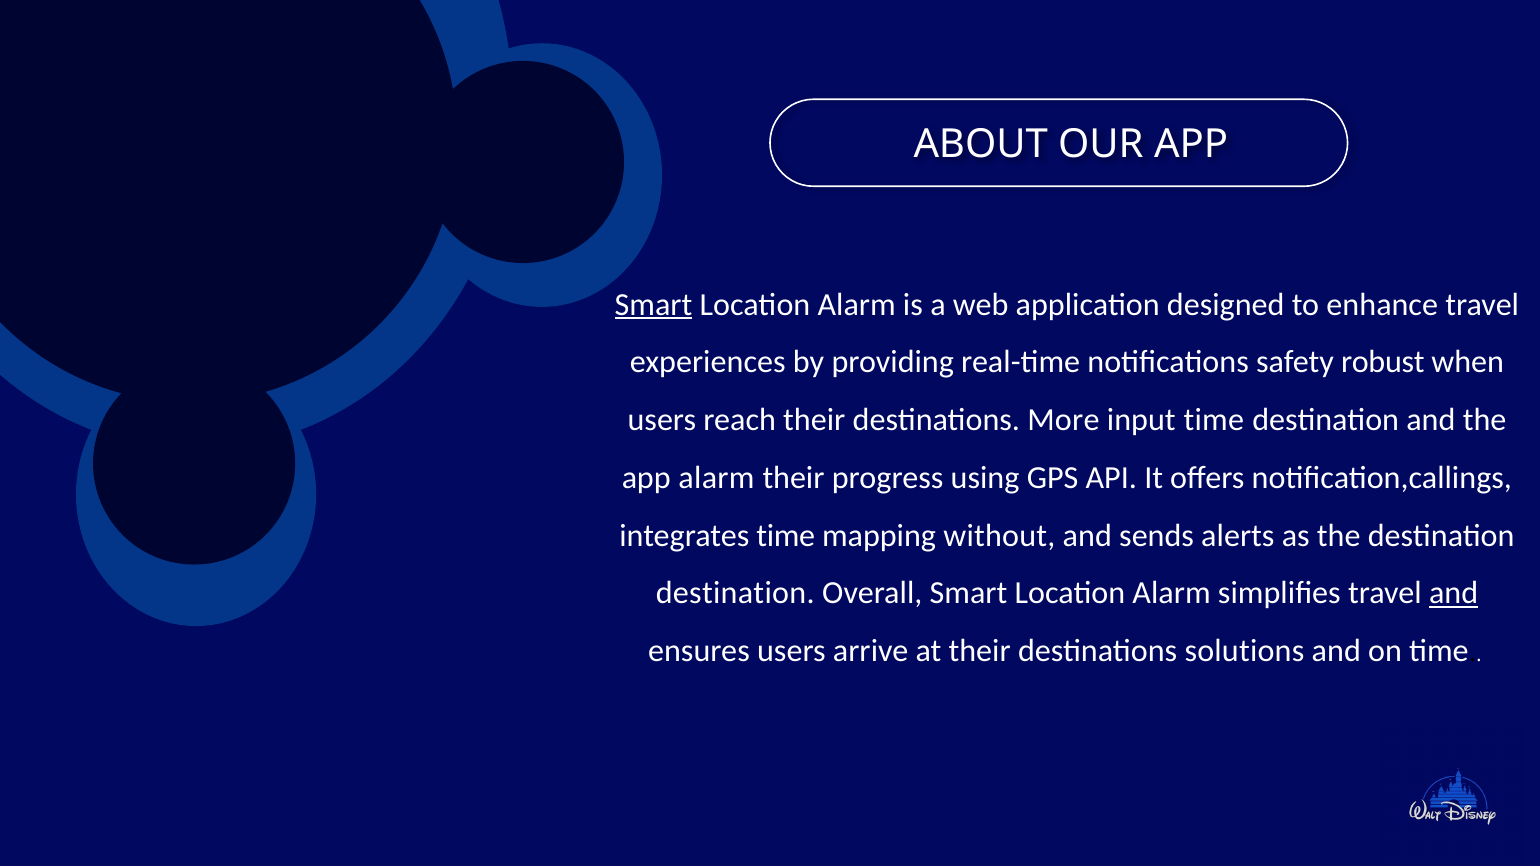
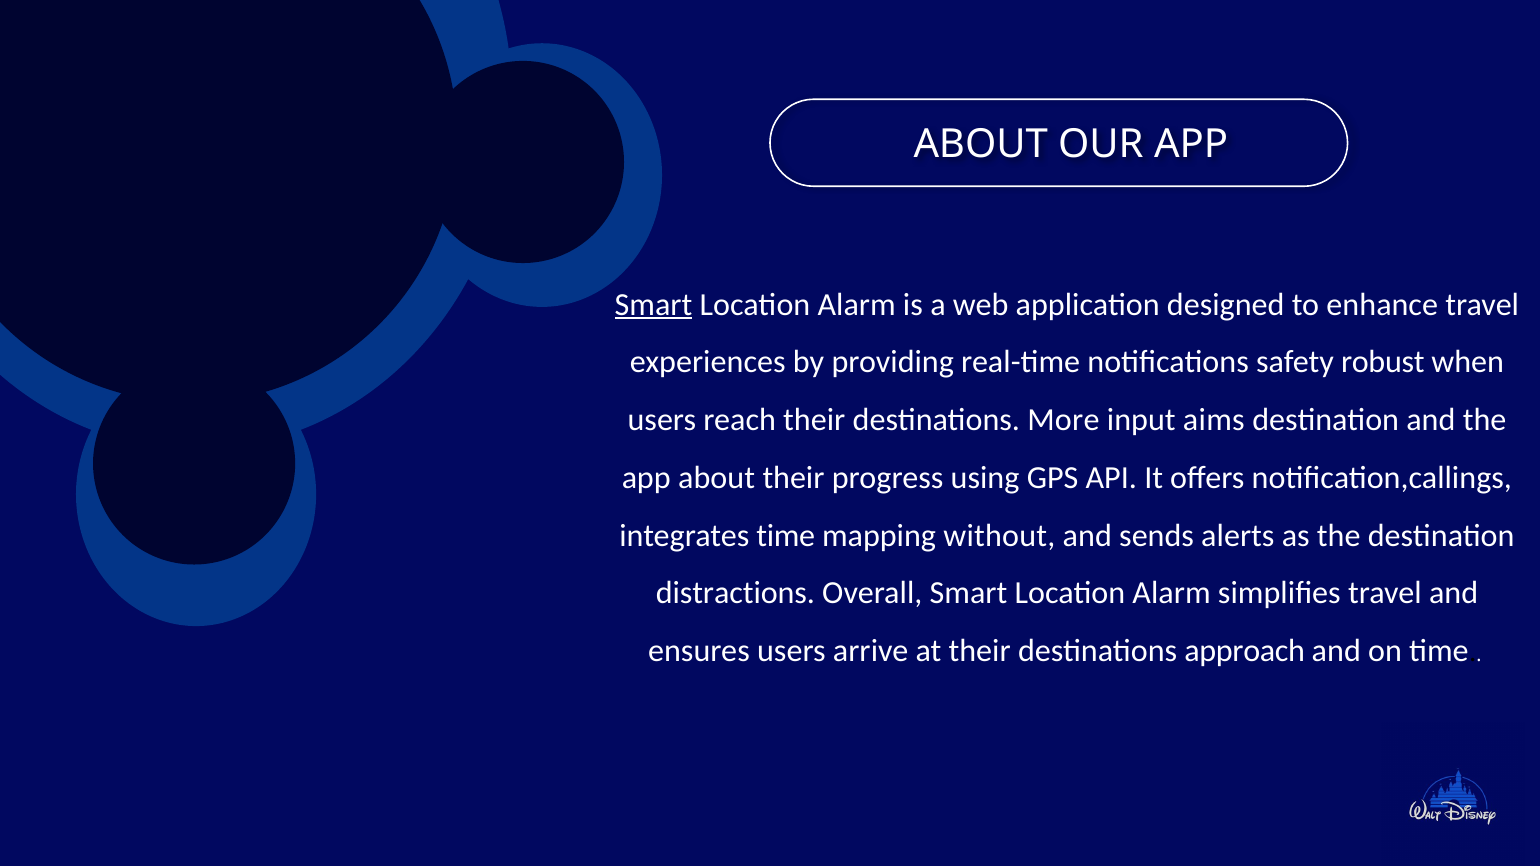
input time: time -> aims (1214, 420)
app alarm: alarm -> about (717, 478)
destination: destination -> distractions (735, 593)
and underline: present -> none (1454, 593)
solutions: solutions -> approach (1245, 651)
